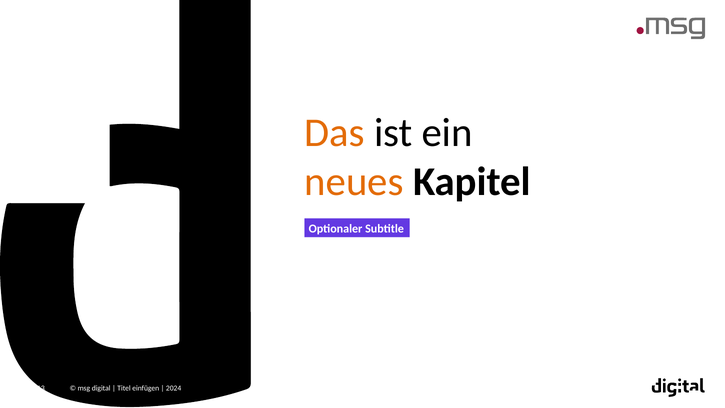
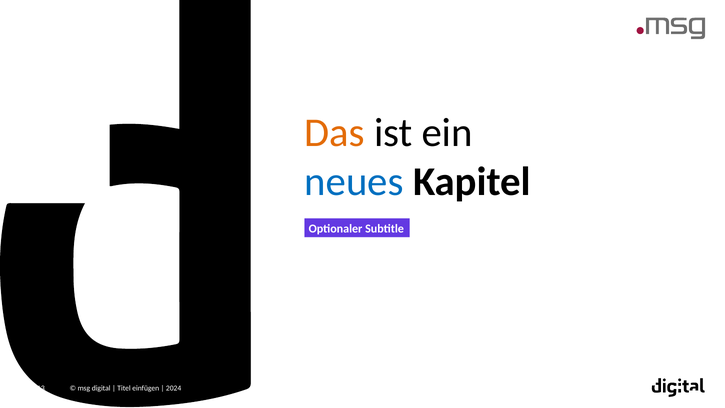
neues colour: orange -> blue (354, 182)
